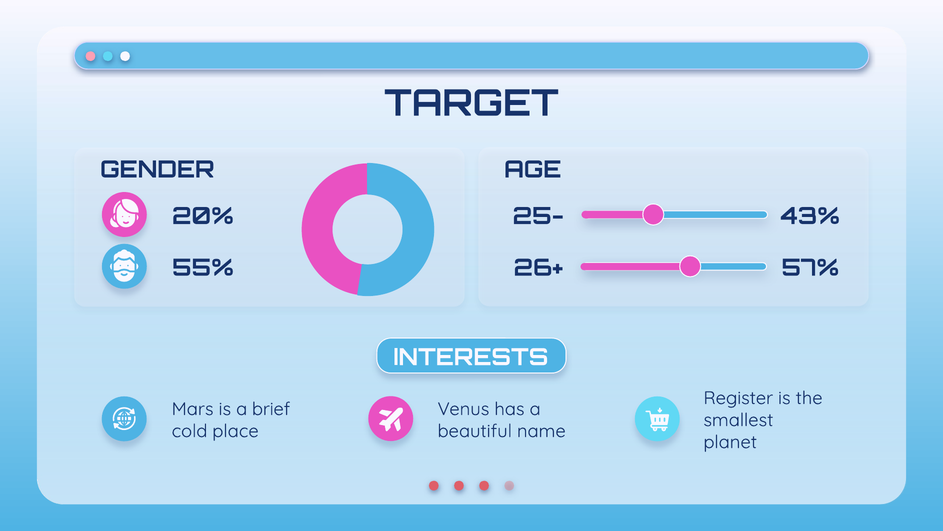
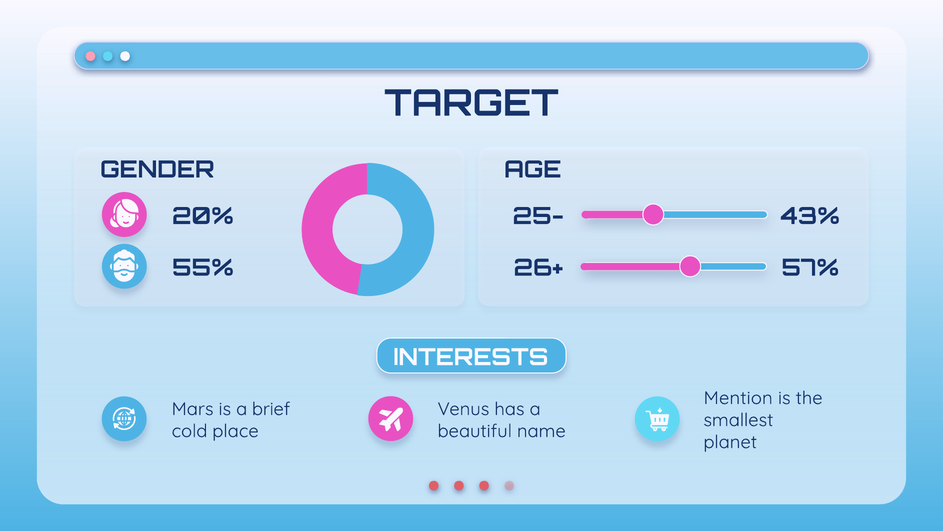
Register: Register -> Mention (738, 398)
